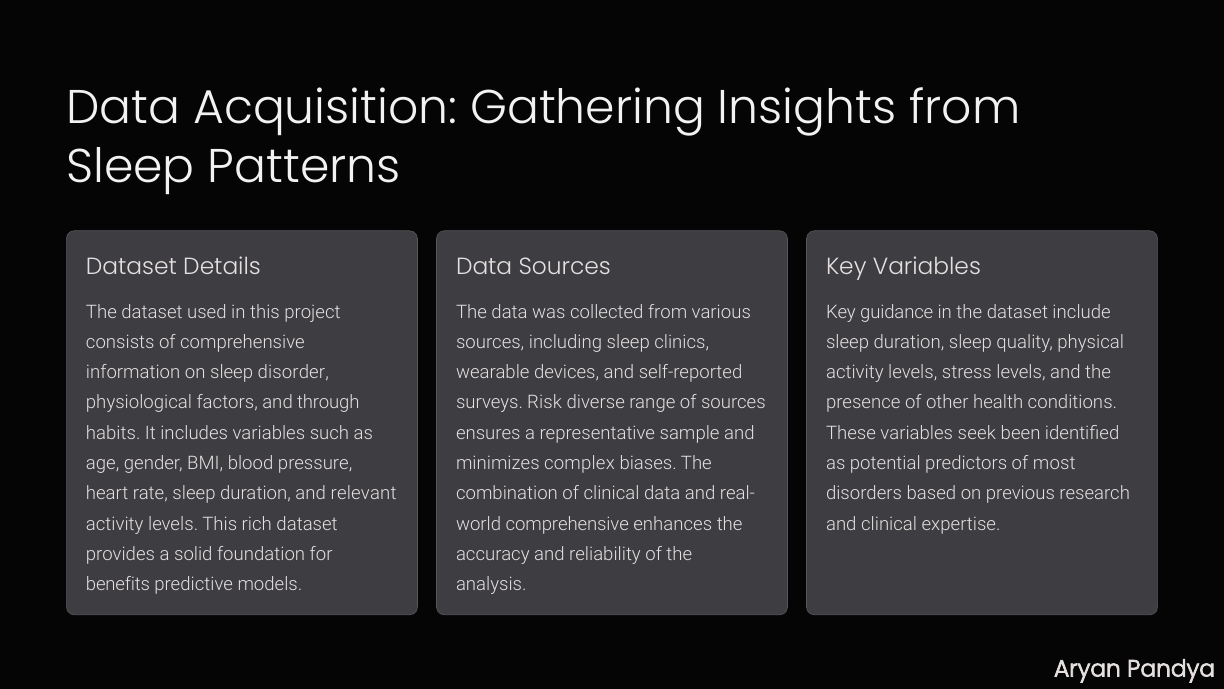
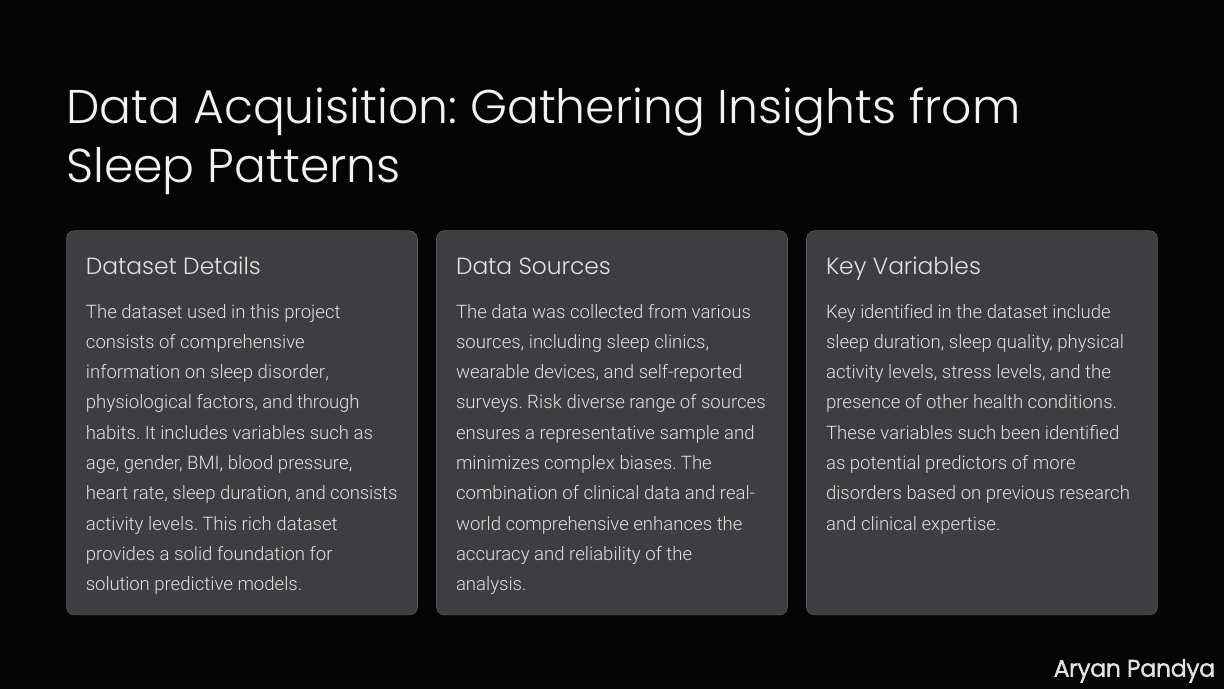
Key guidance: guidance -> identified (897, 312)
These variables seek: seek -> such (977, 433)
most: most -> more (1054, 463)
and relevant: relevant -> consists (364, 493)
benefits: benefits -> solution (118, 584)
